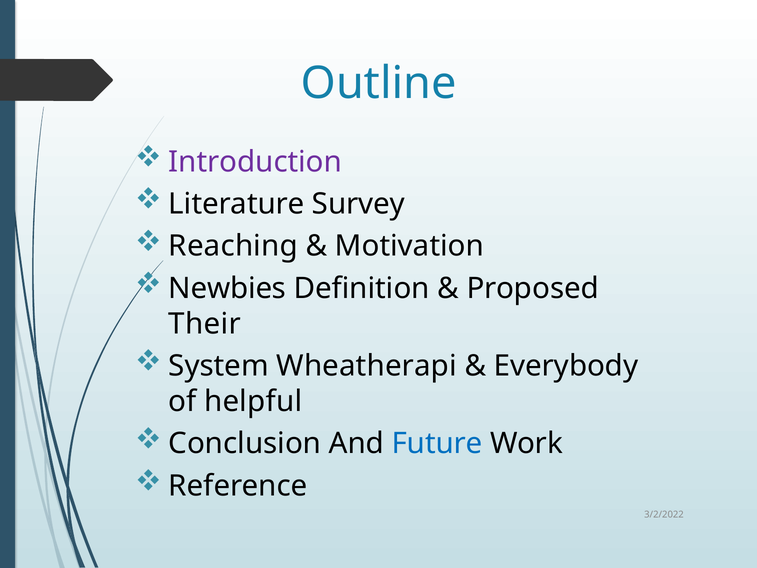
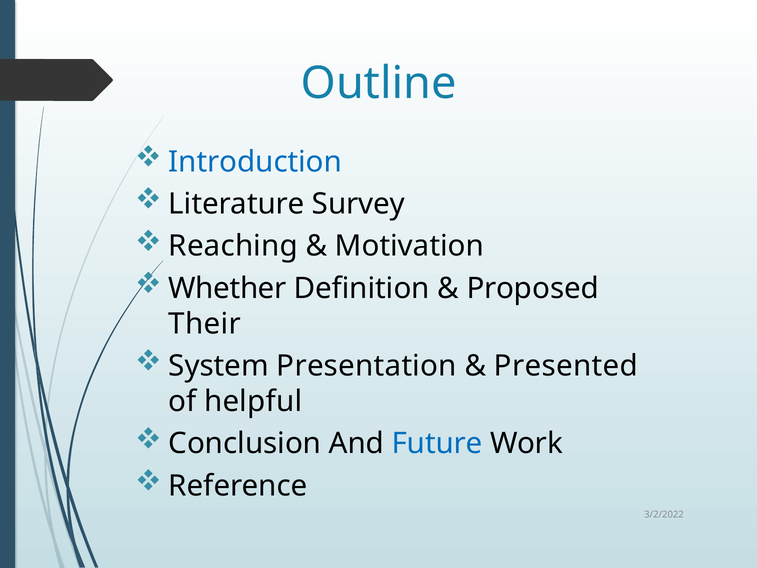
Introduction colour: purple -> blue (255, 162)
Newbies: Newbies -> Whether (227, 288)
Wheatherapi: Wheatherapi -> Presentation (367, 366)
Everybody: Everybody -> Presented (566, 366)
